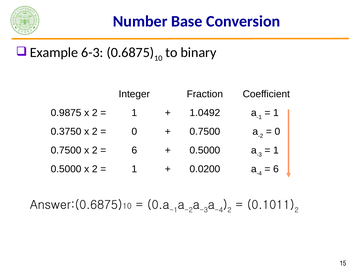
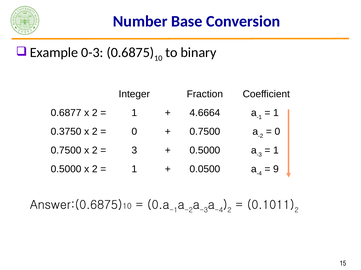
6-3: 6-3 -> 0-3 (92, 53)
0.9875: 0.9875 -> 0.6877 (66, 113)
1.0492: 1.0492 -> 4.6664 (205, 113)
6: 6 -> 3 (134, 151)
0.0200: 0.0200 -> 0.0500 (205, 170)
6: 6 -> 9 (276, 170)
